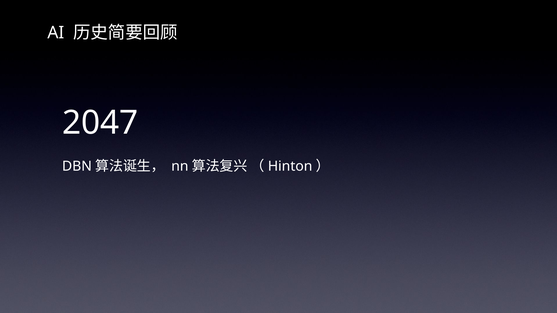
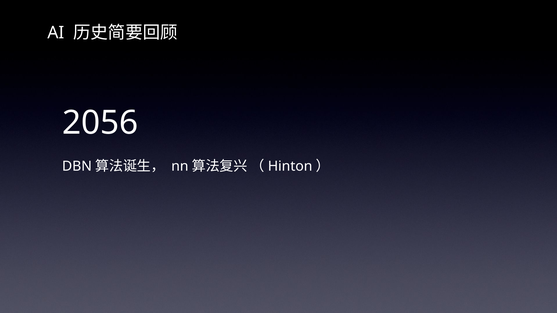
2047: 2047 -> 2056 (100, 123)
